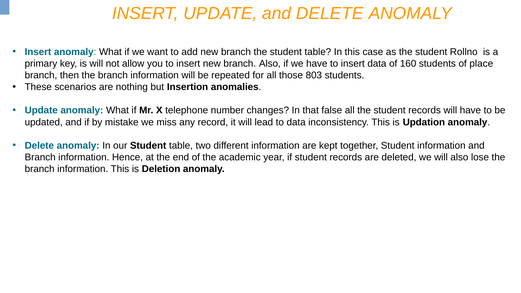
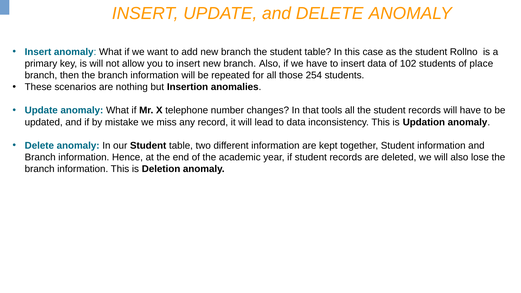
160: 160 -> 102 (408, 64)
803: 803 -> 254 (314, 75)
false: false -> tools (332, 110)
